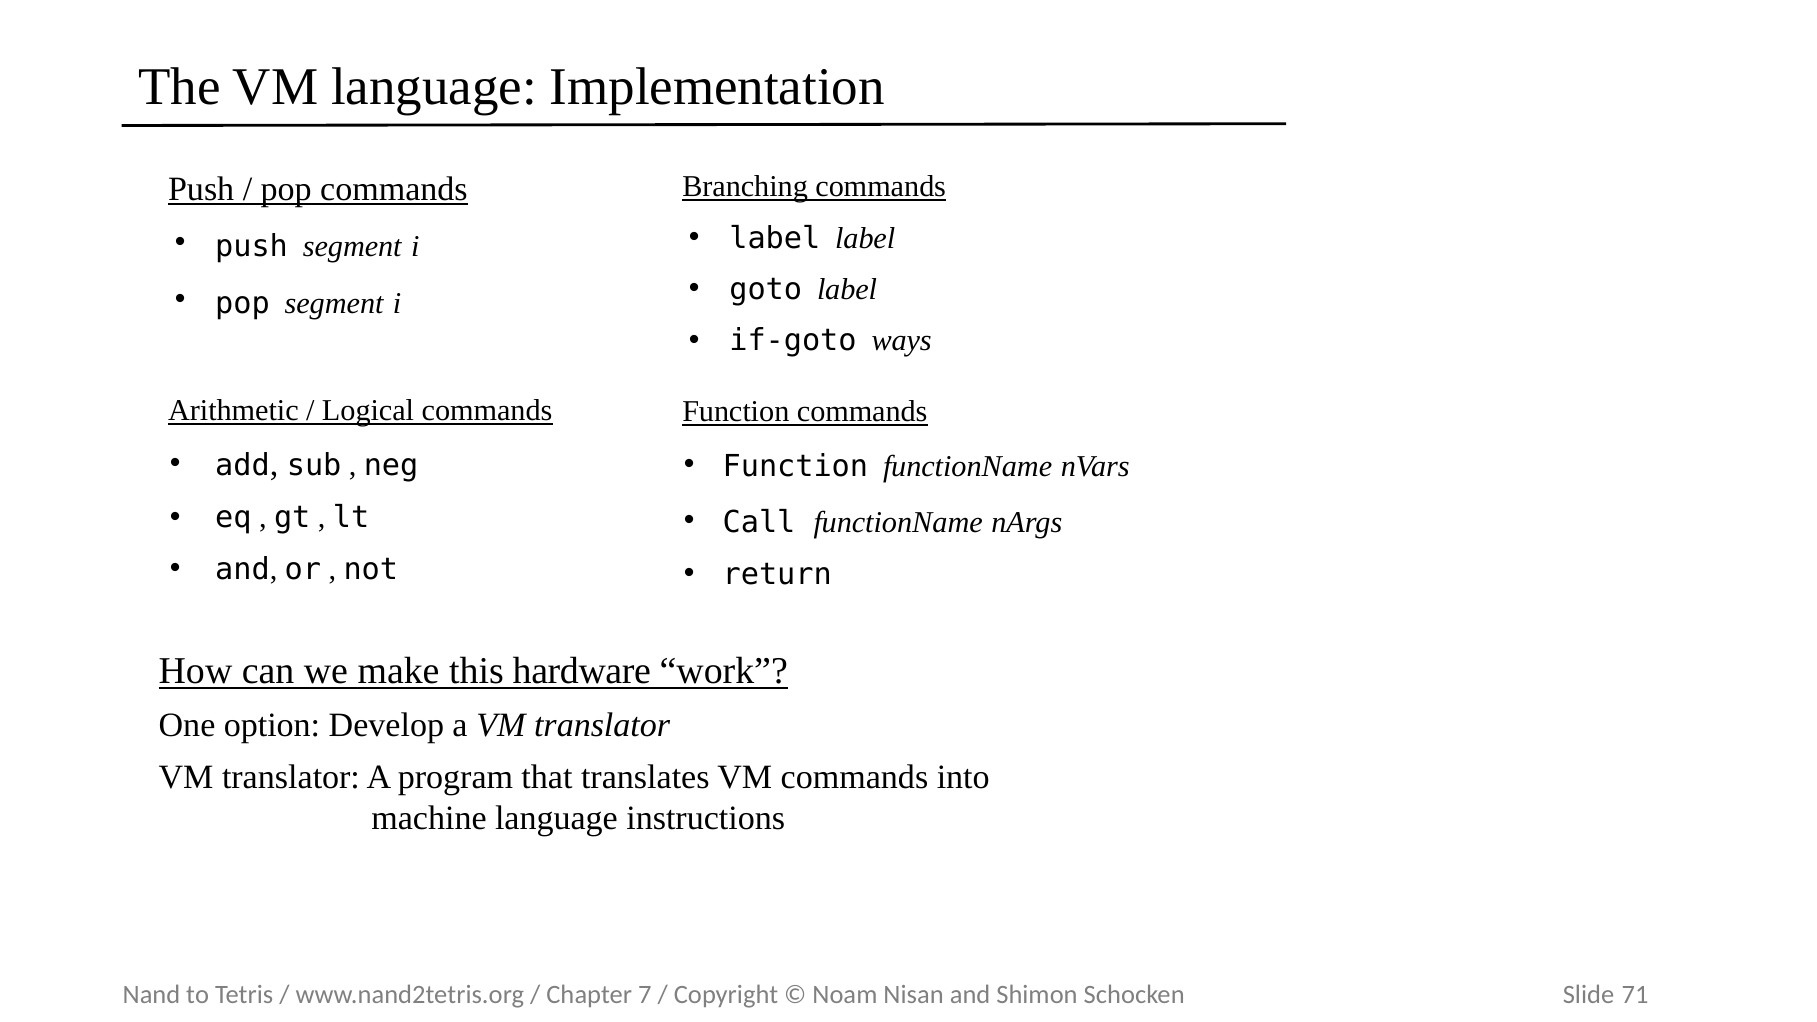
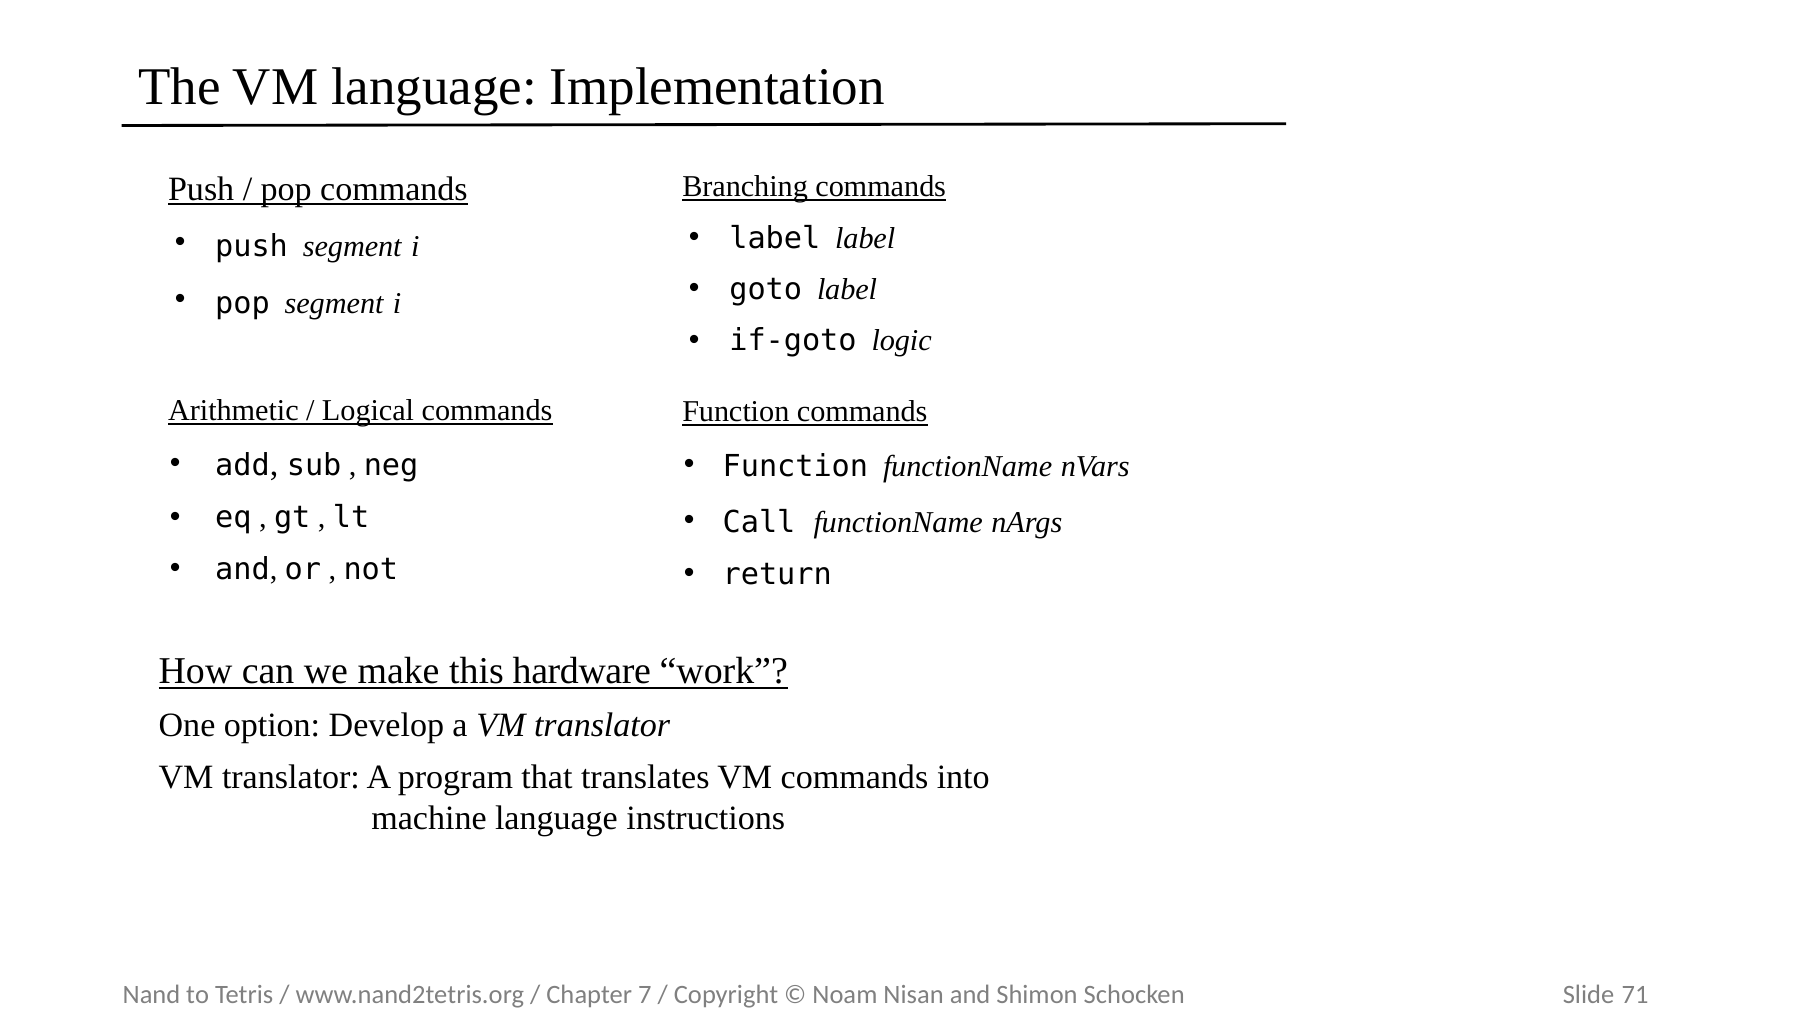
ways: ways -> logic (902, 341)
